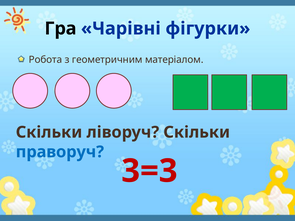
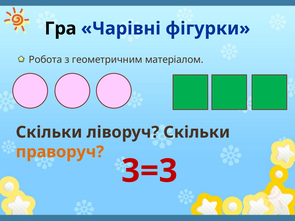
праворуч colour: blue -> orange (60, 152)
